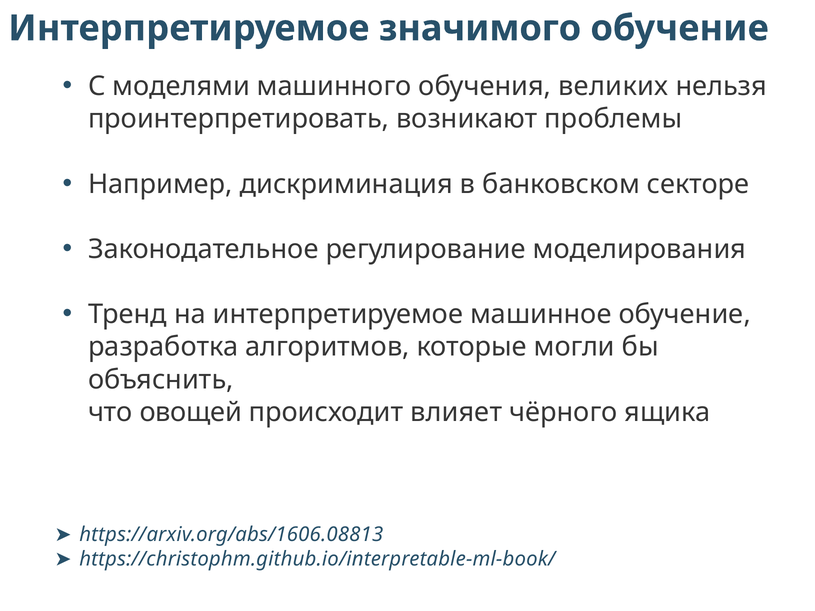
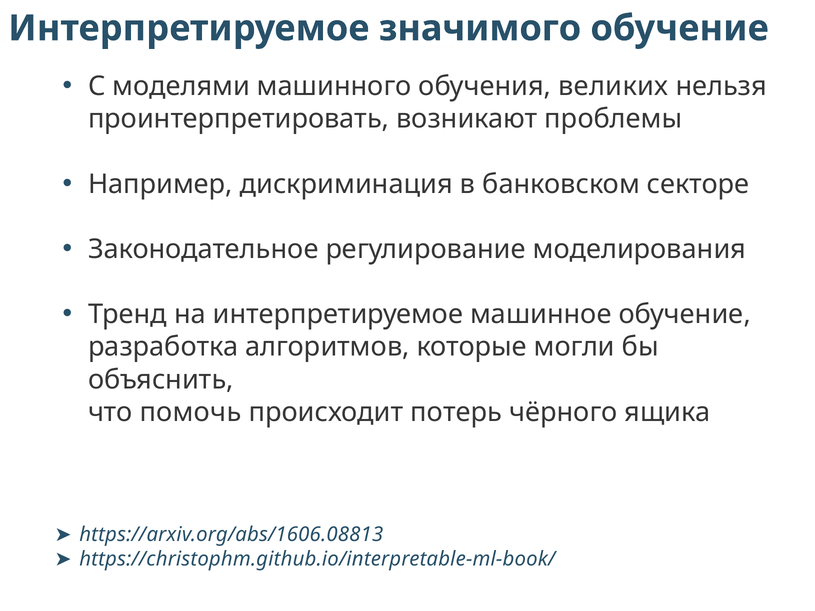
овощей: овощей -> помочь (190, 412)
влияет: влияет -> потерь (456, 412)
